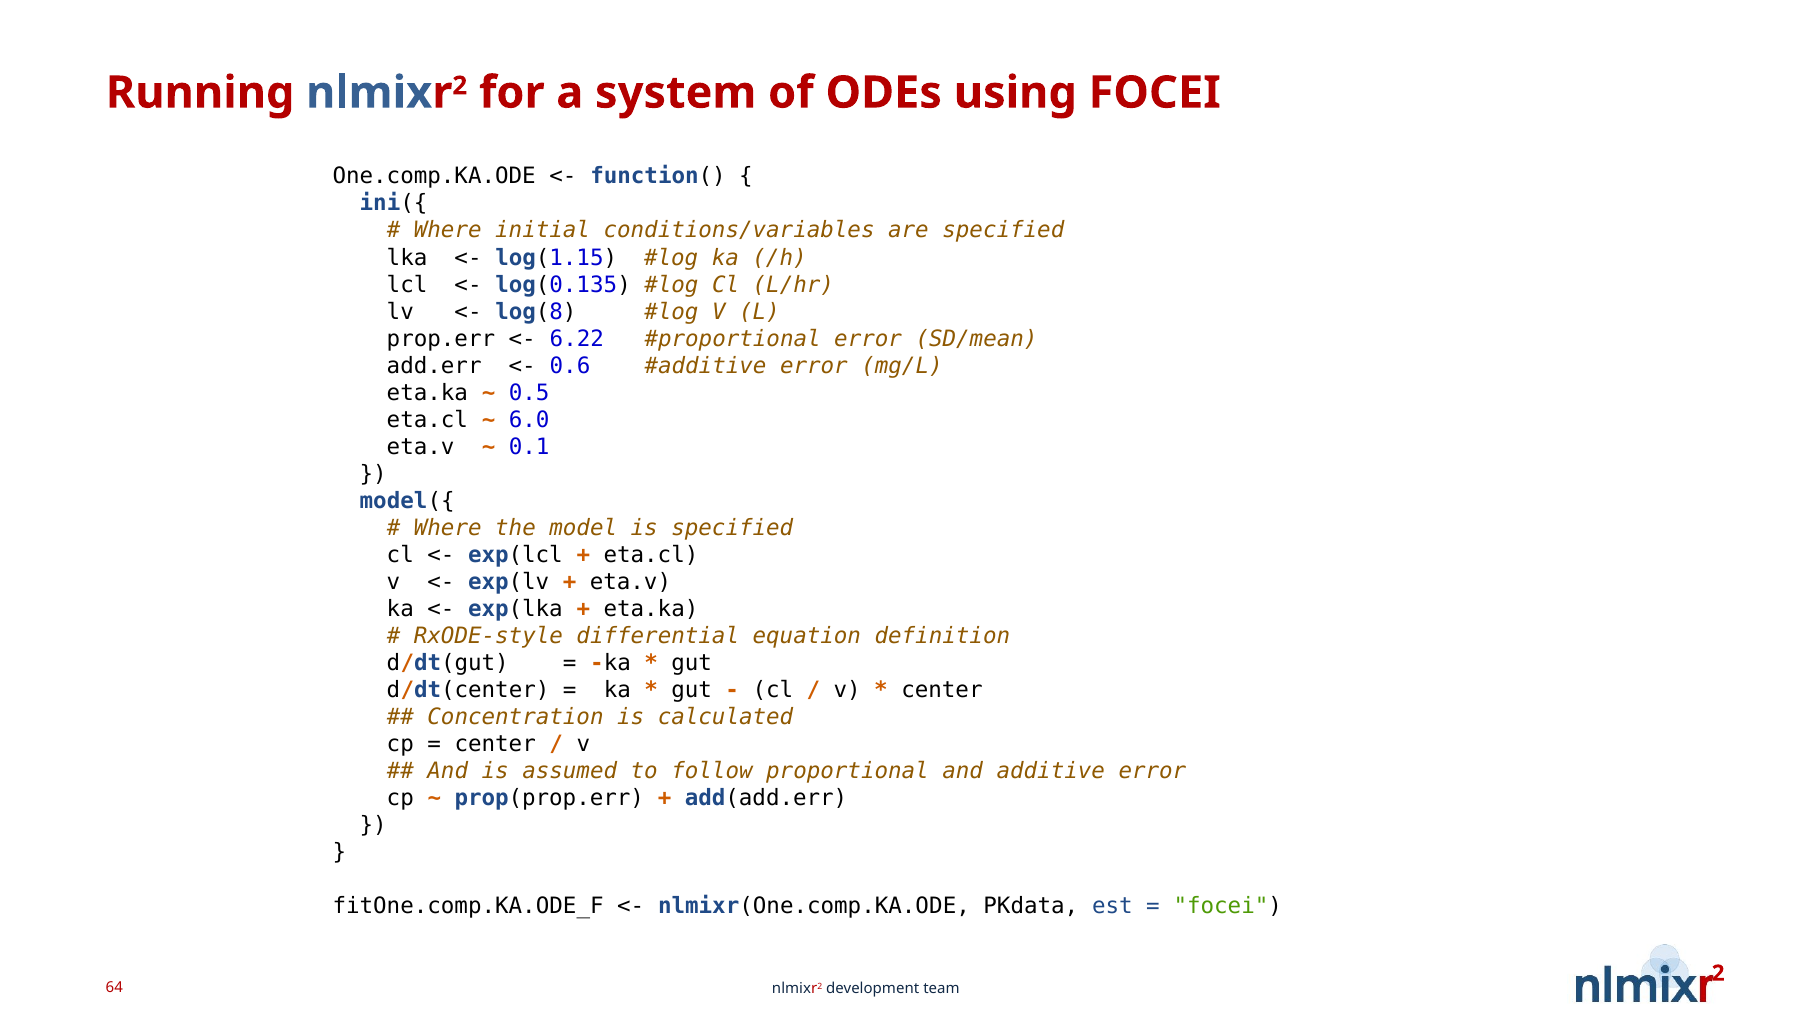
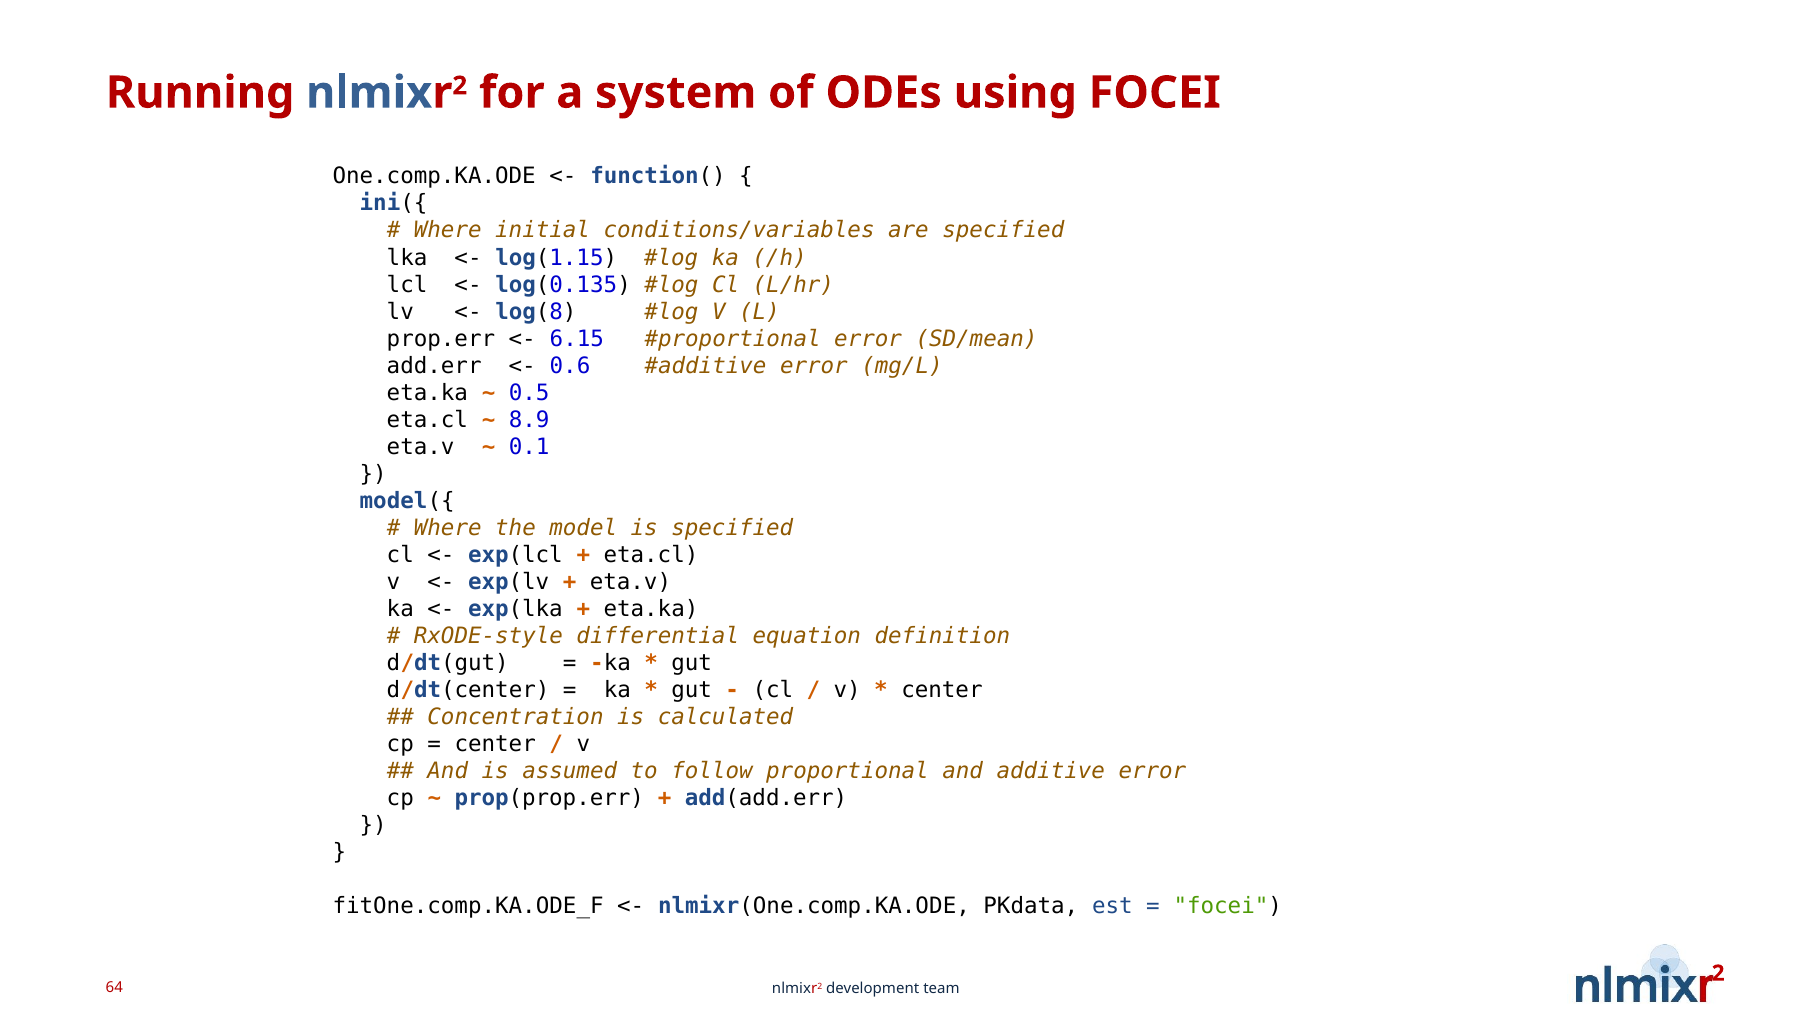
6.22: 6.22 -> 6.15 (577, 339)
6.0: 6.0 -> 8.9 (529, 420)
